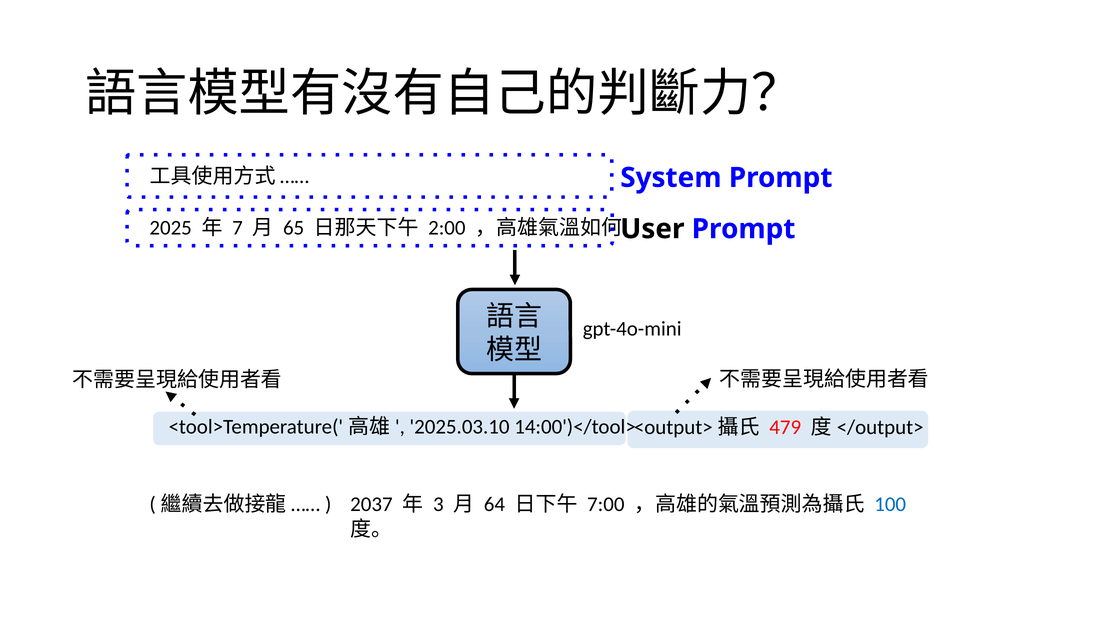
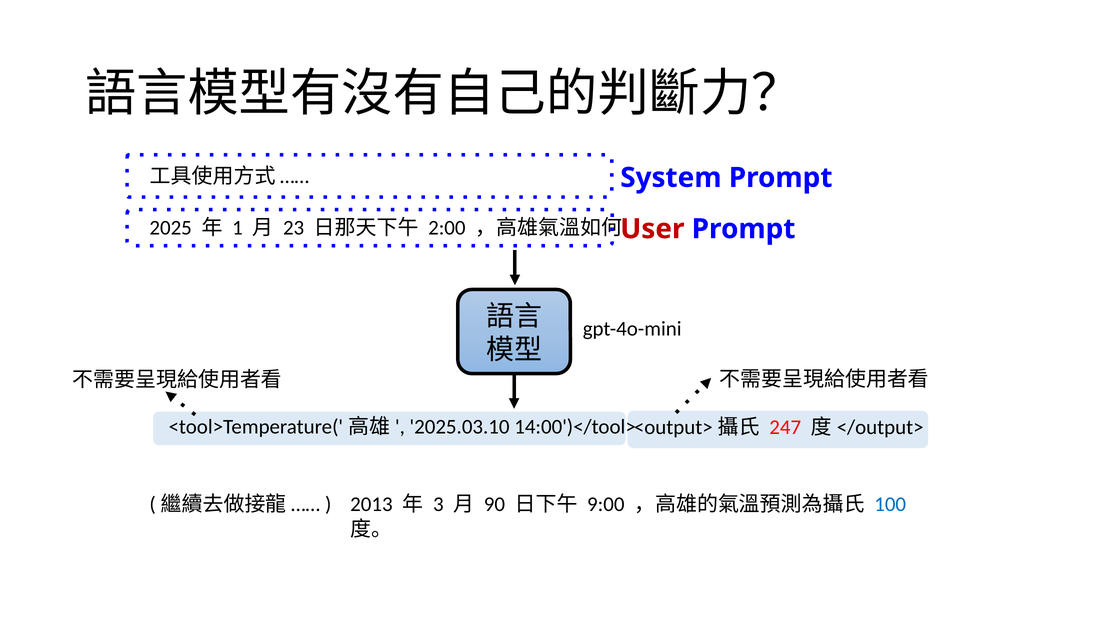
7: 7 -> 1 (238, 228)
65: 65 -> 23 (294, 228)
User colour: black -> red (652, 229)
479: 479 -> 247 (785, 428)
2037: 2037 -> 2013 (371, 504)
64: 64 -> 90 (494, 504)
7:00: 7:00 -> 9:00 (606, 504)
